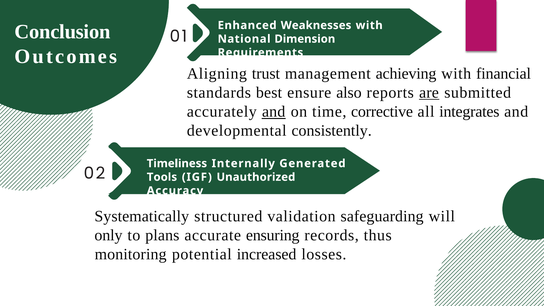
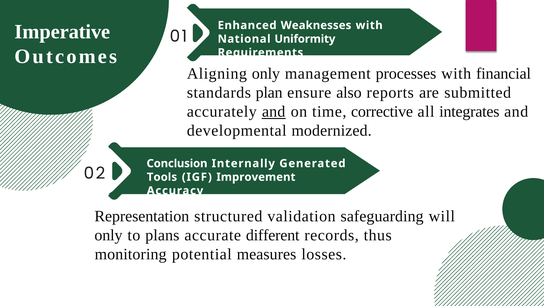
Conclusion: Conclusion -> Imperative (62, 32)
Dimension: Dimension -> Uniformity (305, 39)
Aligning trust: trust -> only (266, 73)
achieving: achieving -> processes (406, 73)
best: best -> plan (269, 93)
are underline: present -> none (429, 93)
consistently: consistently -> modernized (332, 131)
Timeliness: Timeliness -> Conclusion (177, 163)
Unauthorized: Unauthorized -> Improvement (256, 177)
Systematically: Systematically -> Representation (142, 216)
ensuring: ensuring -> different (273, 235)
increased: increased -> measures (267, 254)
